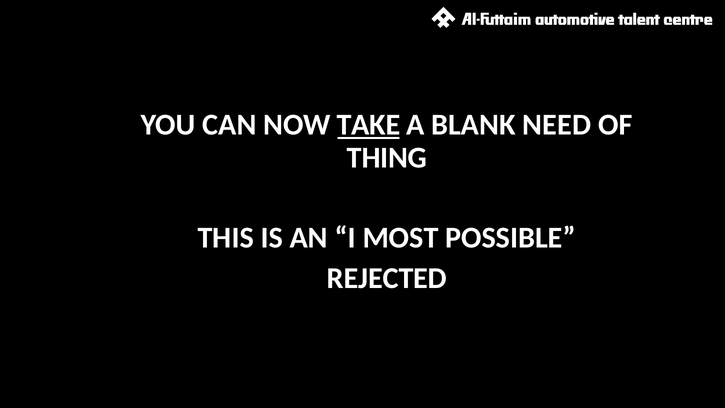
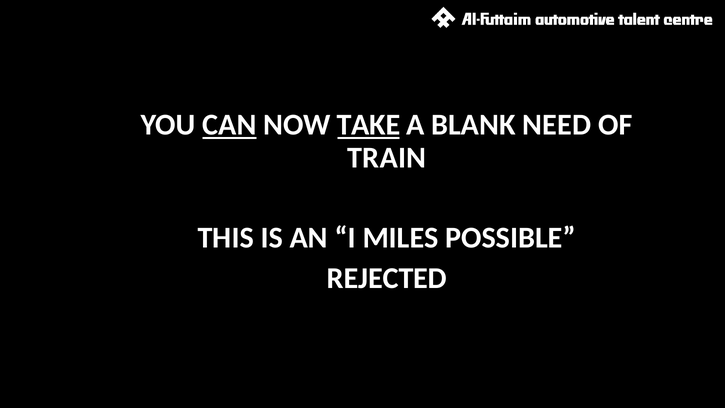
CAN underline: none -> present (229, 125)
THING: THING -> TRAIN (387, 157)
MOST: MOST -> MILES (401, 238)
